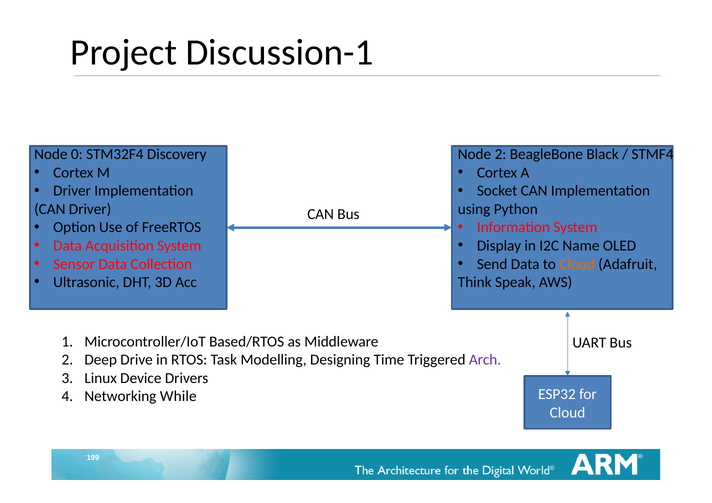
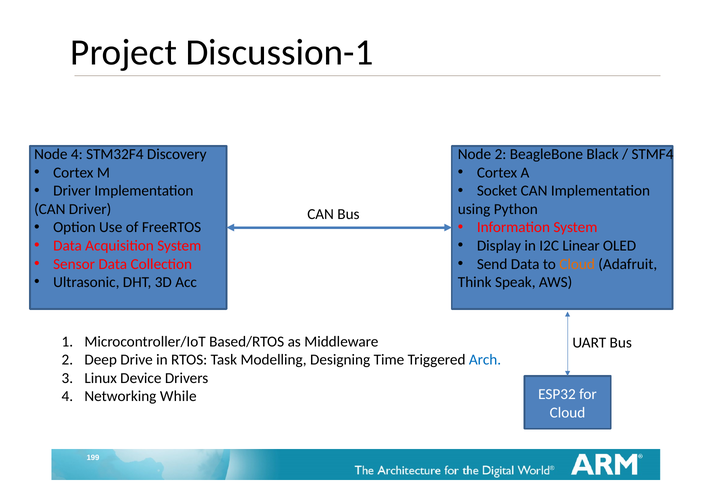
Node 0: 0 -> 4 (77, 154)
Name: Name -> Linear (581, 246)
Arch colour: purple -> blue (485, 360)
